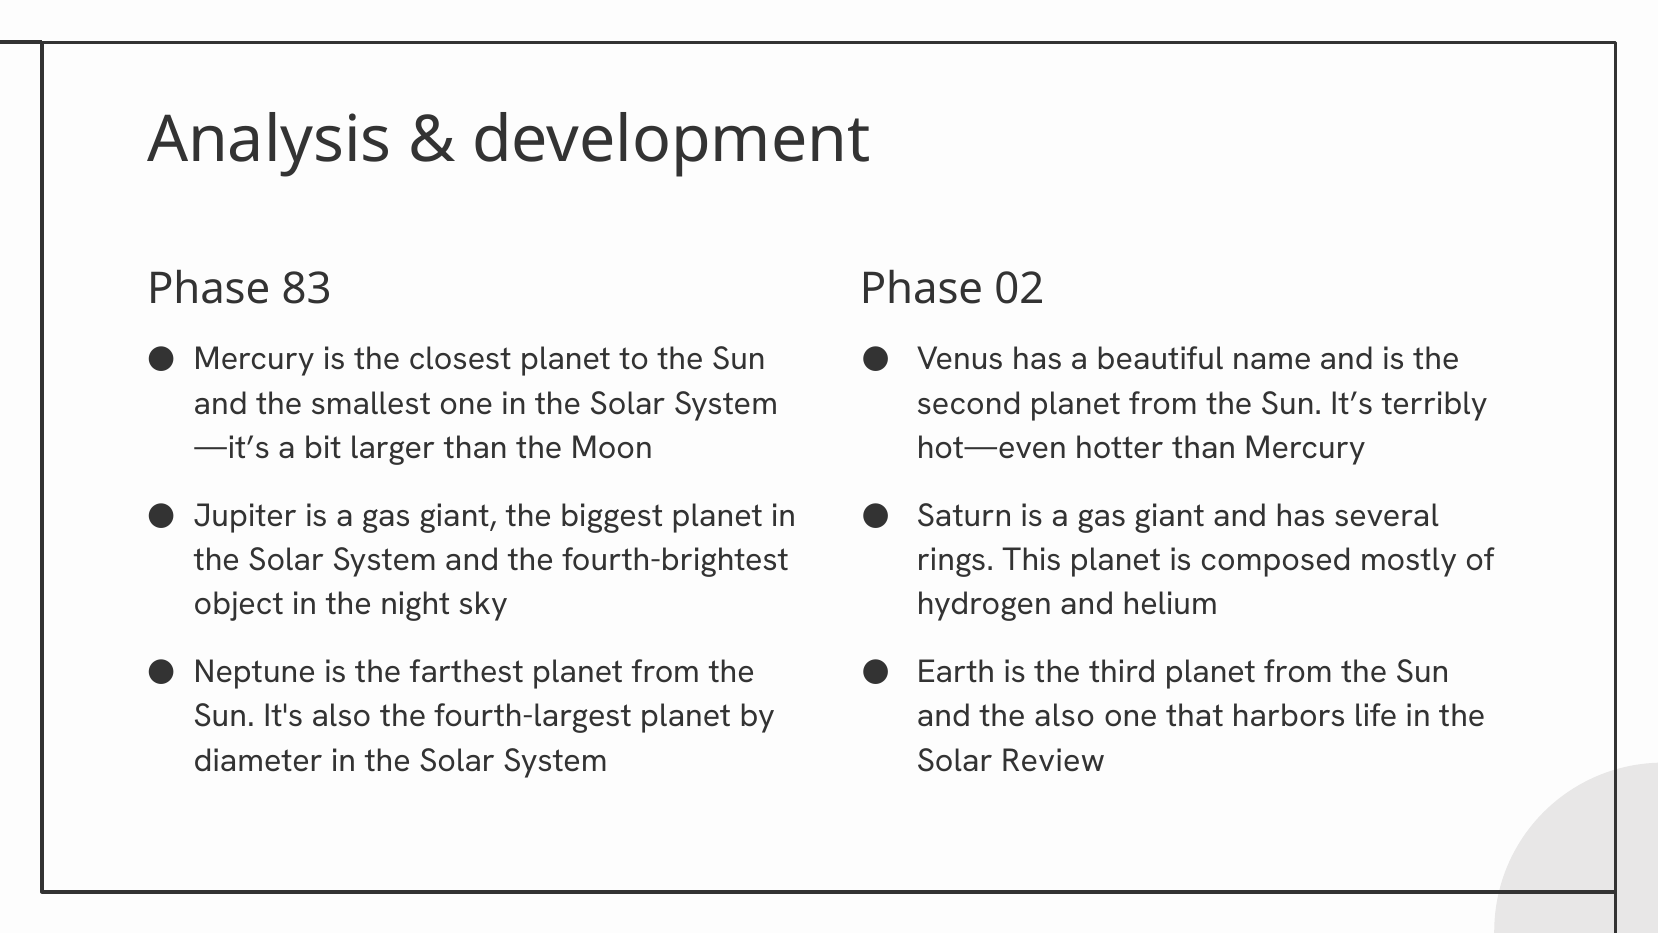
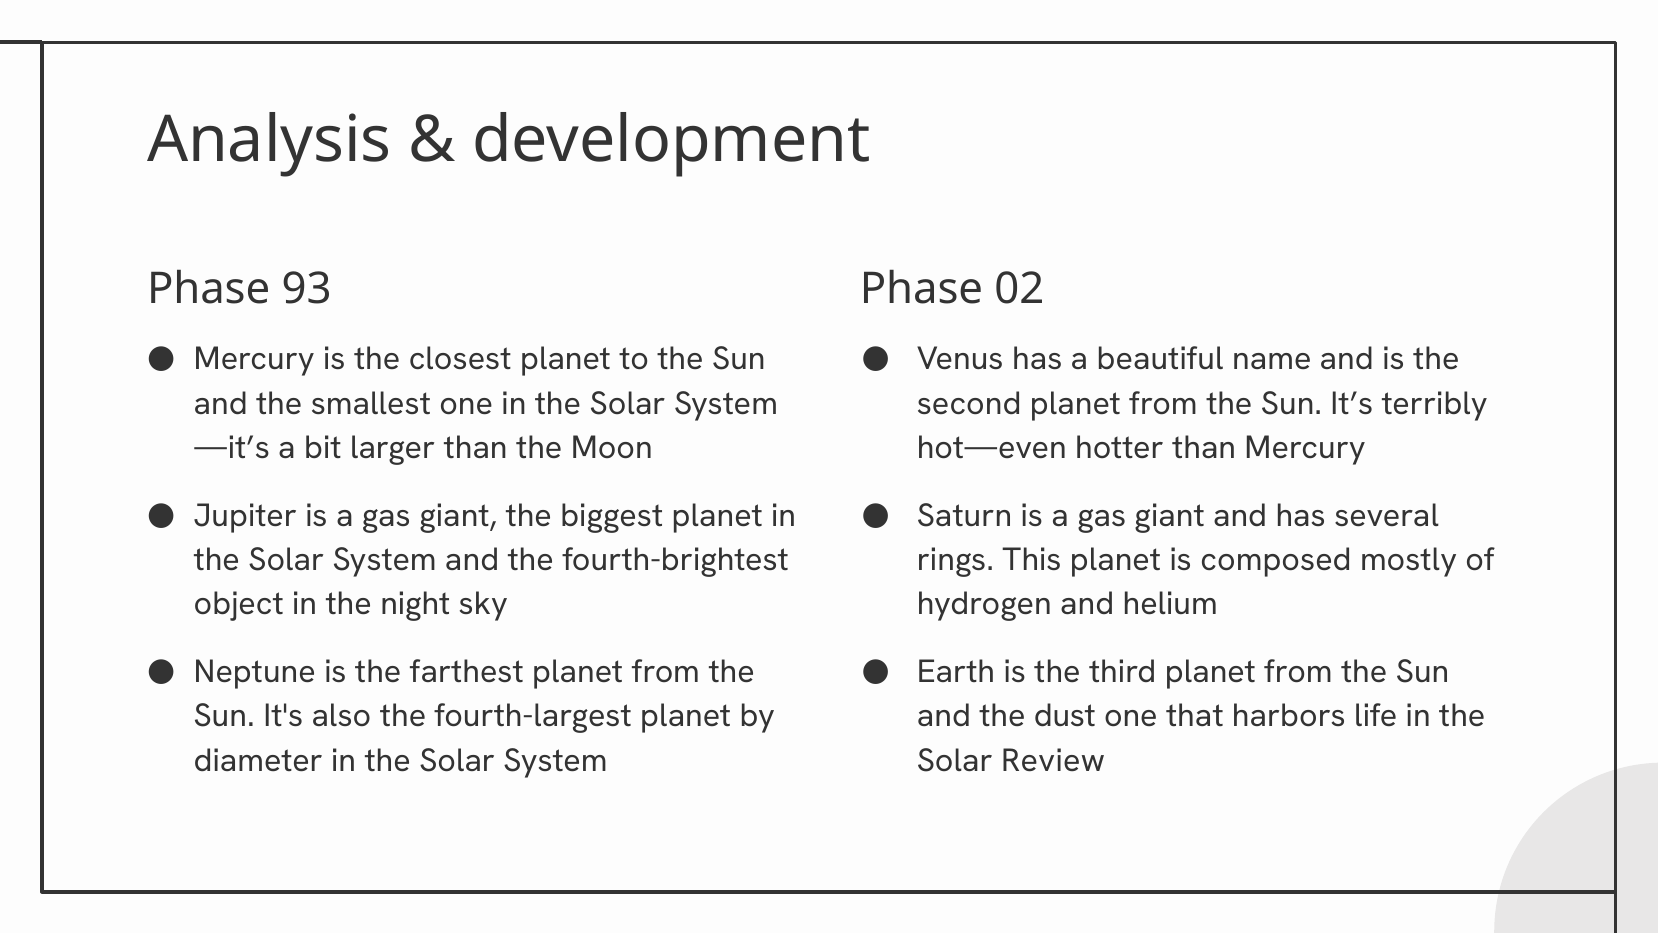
83: 83 -> 93 (307, 289)
the also: also -> dust (1065, 716)
